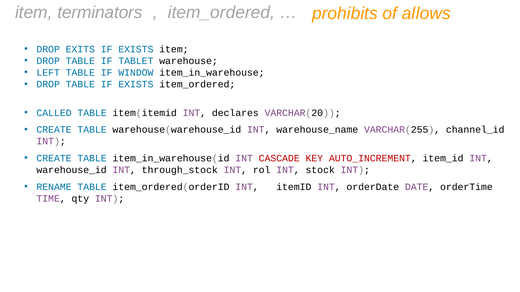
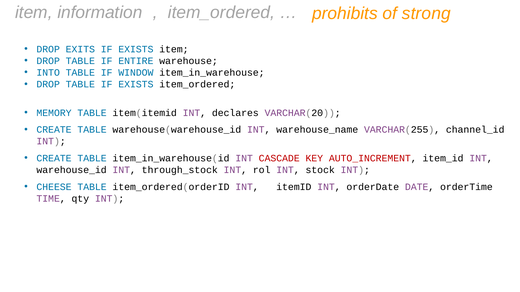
terminators: terminators -> information (100, 12)
allows: allows -> strong (426, 14)
TABLET: TABLET -> ENTIRE (136, 61)
LEFT: LEFT -> INTO (48, 73)
CALLED: CALLED -> MEMORY (54, 113)
RENAME: RENAME -> CHEESE (54, 187)
